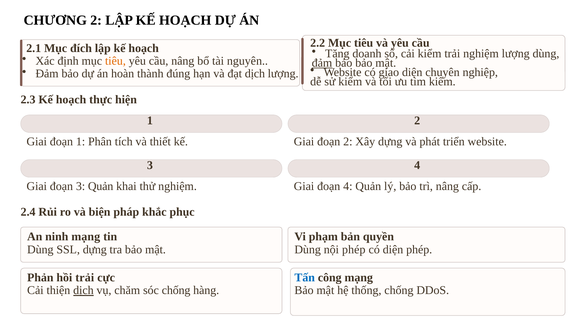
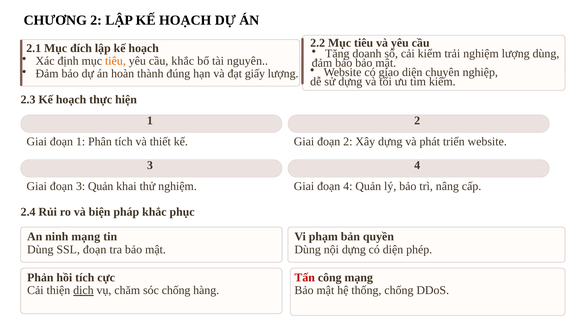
cầu nâng: nâng -> khắc (183, 61)
đảm underline: present -> none (322, 63)
đạt dịch: dịch -> giấy (255, 74)
sử kiểm: kiểm -> dựng (350, 82)
SSL dựng: dựng -> đoạn (95, 250)
nội phép: phép -> dựng (354, 250)
hồi trải: trải -> tích (85, 278)
Tấn colour: blue -> red (305, 278)
